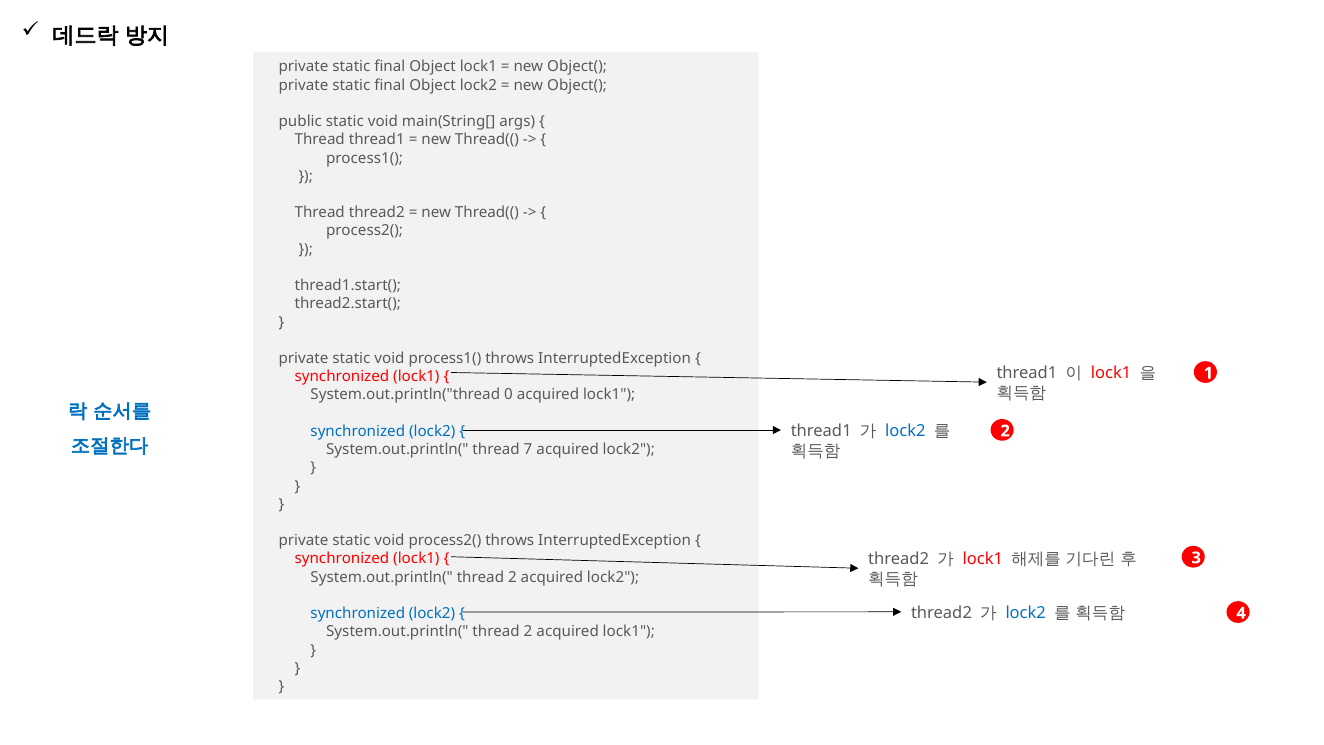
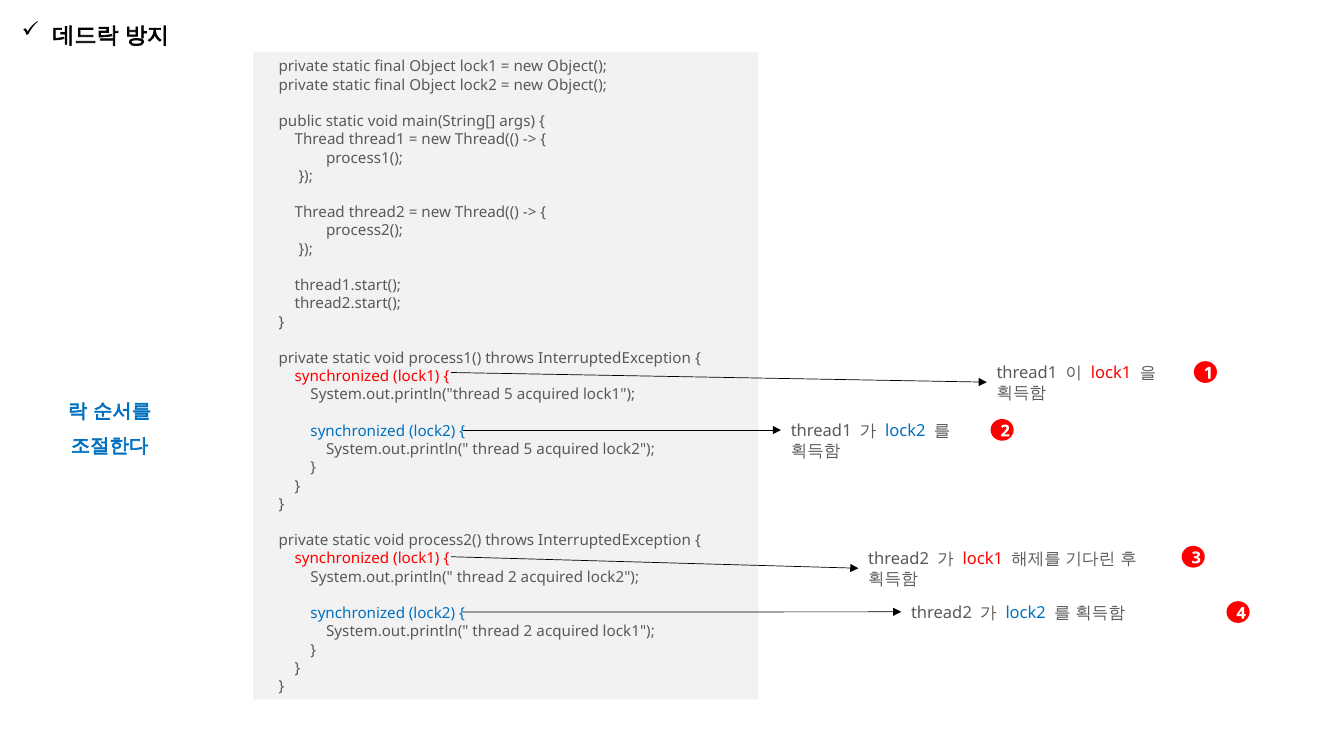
System.out.println("thread 0: 0 -> 5 (508, 395)
thread 7: 7 -> 5 (528, 449)
